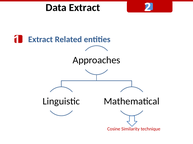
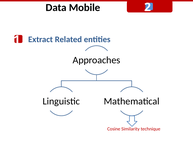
Data Extract: Extract -> Mobile (85, 8)
